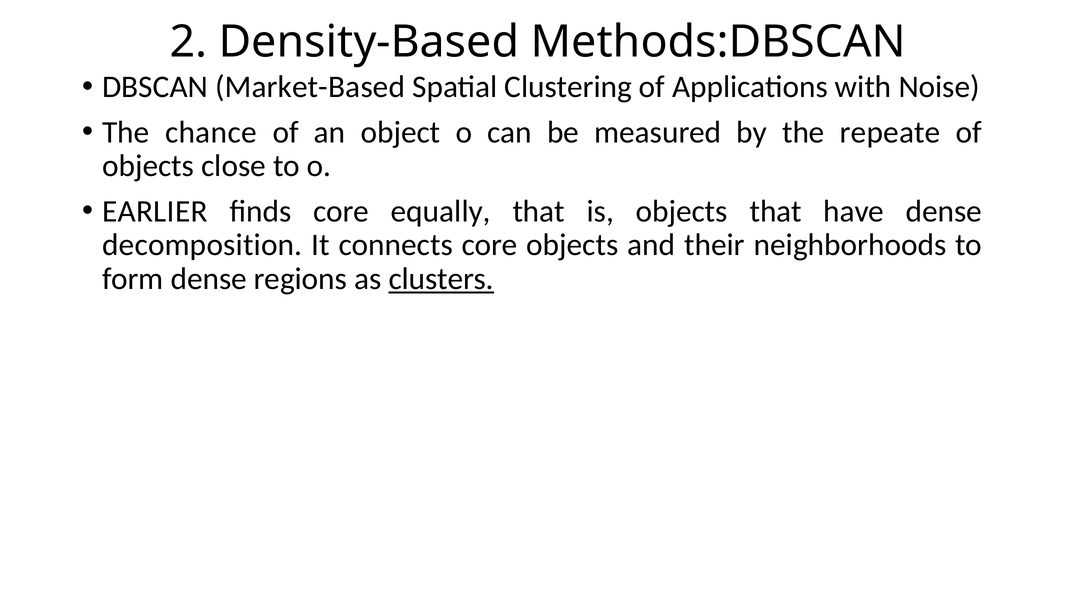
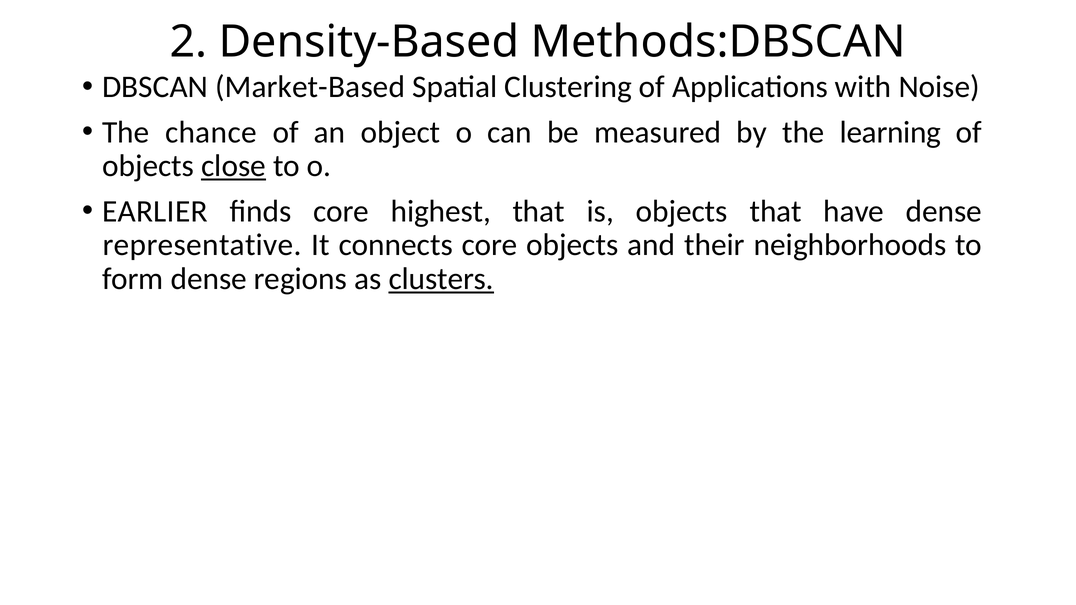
repeate: repeate -> learning (890, 132)
close underline: none -> present (234, 166)
equally: equally -> highest (441, 211)
decomposition: decomposition -> representative (202, 245)
